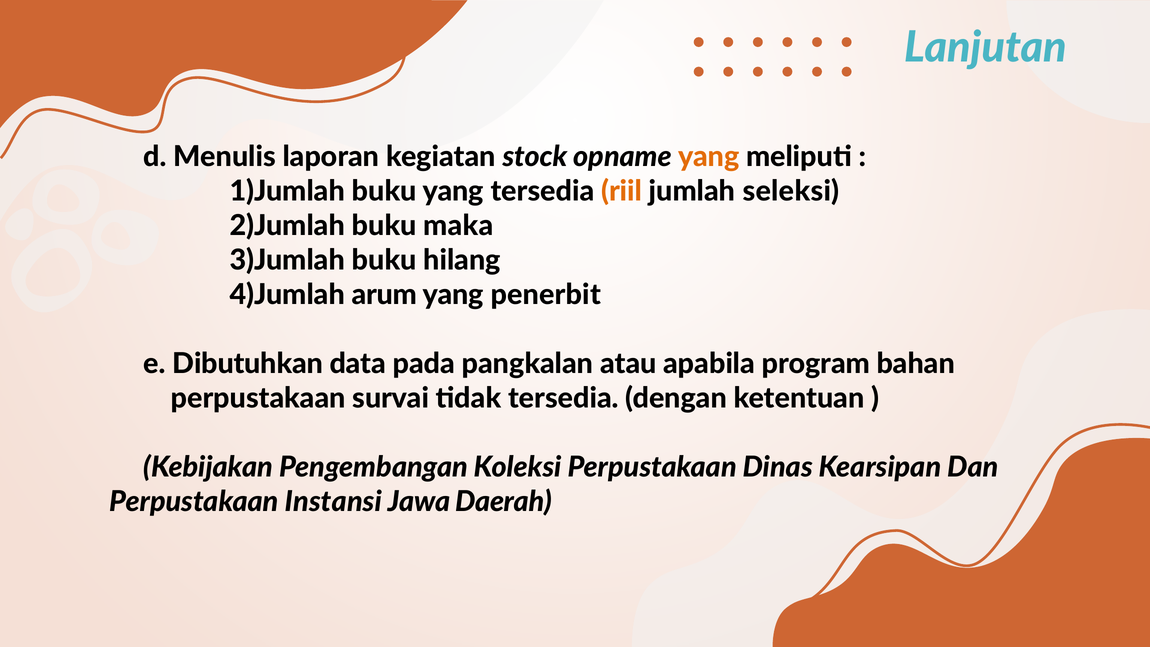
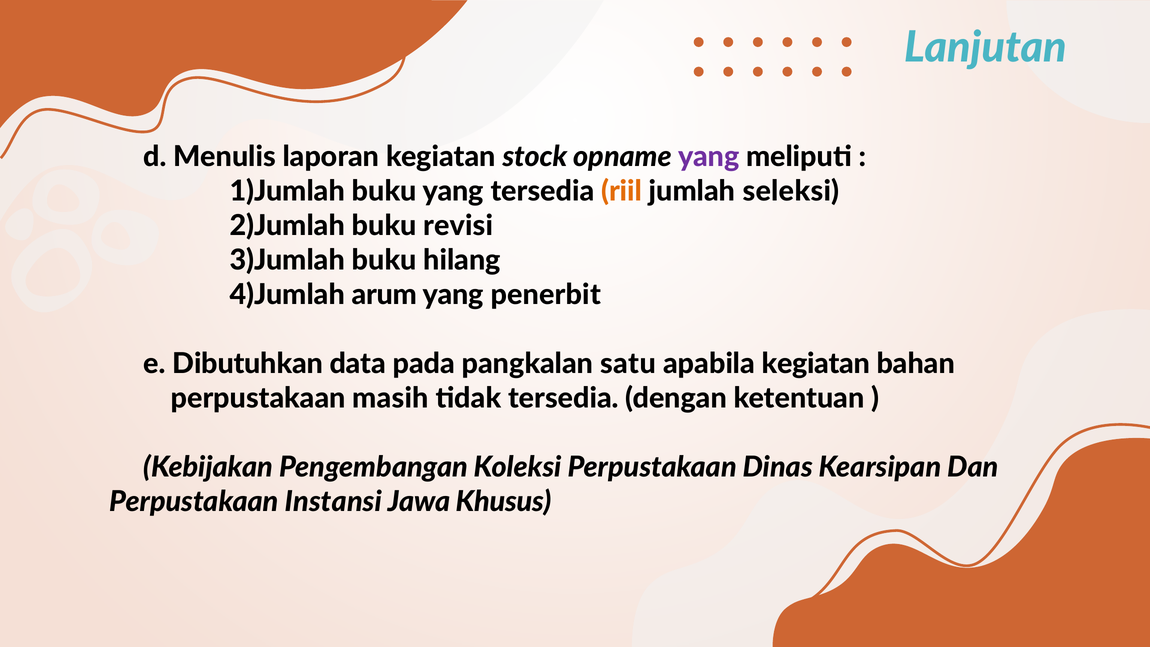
yang colour: orange -> purple (709, 157)
maka: maka -> revisi (458, 226)
atau: atau -> satu (628, 364)
apabila program: program -> kegiatan (816, 364)
survai: survai -> masih (391, 398)
Daerah: Daerah -> Khusus (504, 502)
